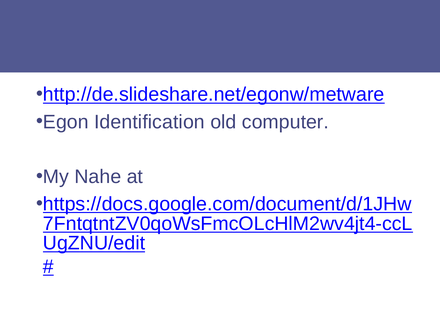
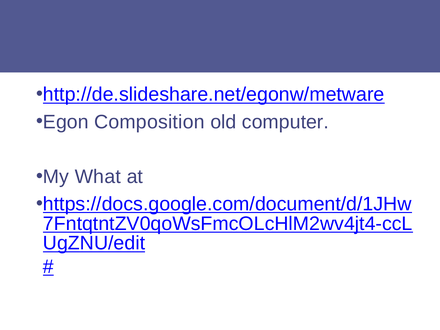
Identification: Identification -> Composition (149, 122)
Nahe: Nahe -> What (98, 177)
